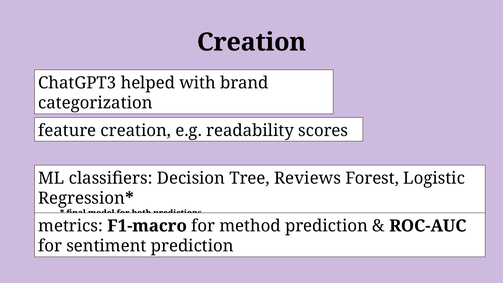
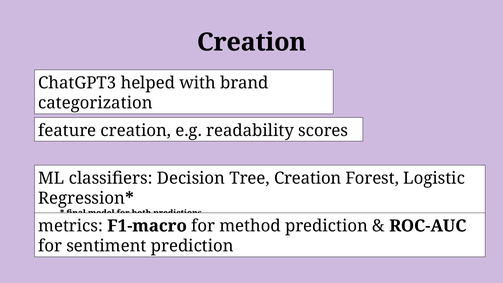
Tree Reviews: Reviews -> Creation (308, 178)
